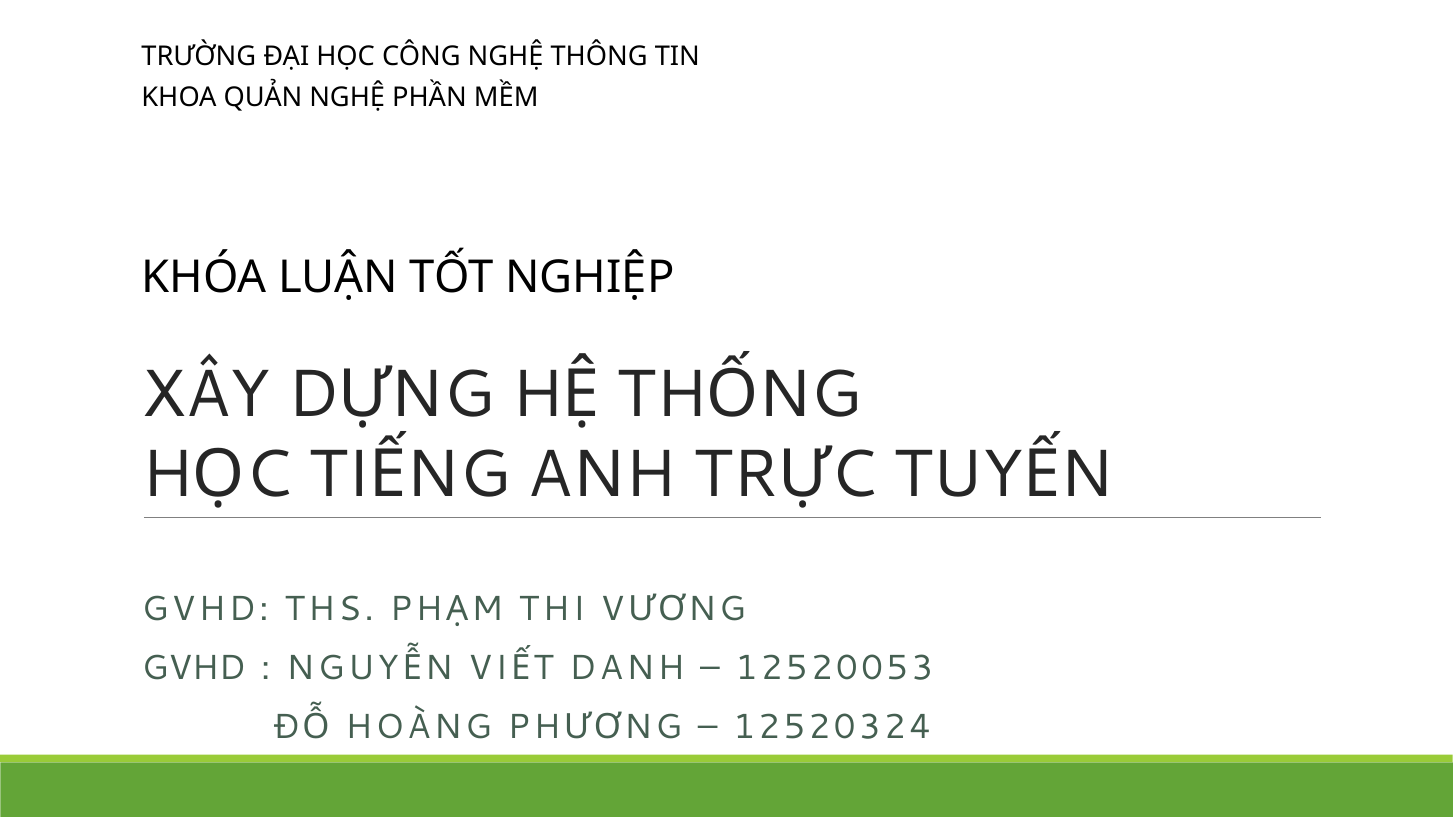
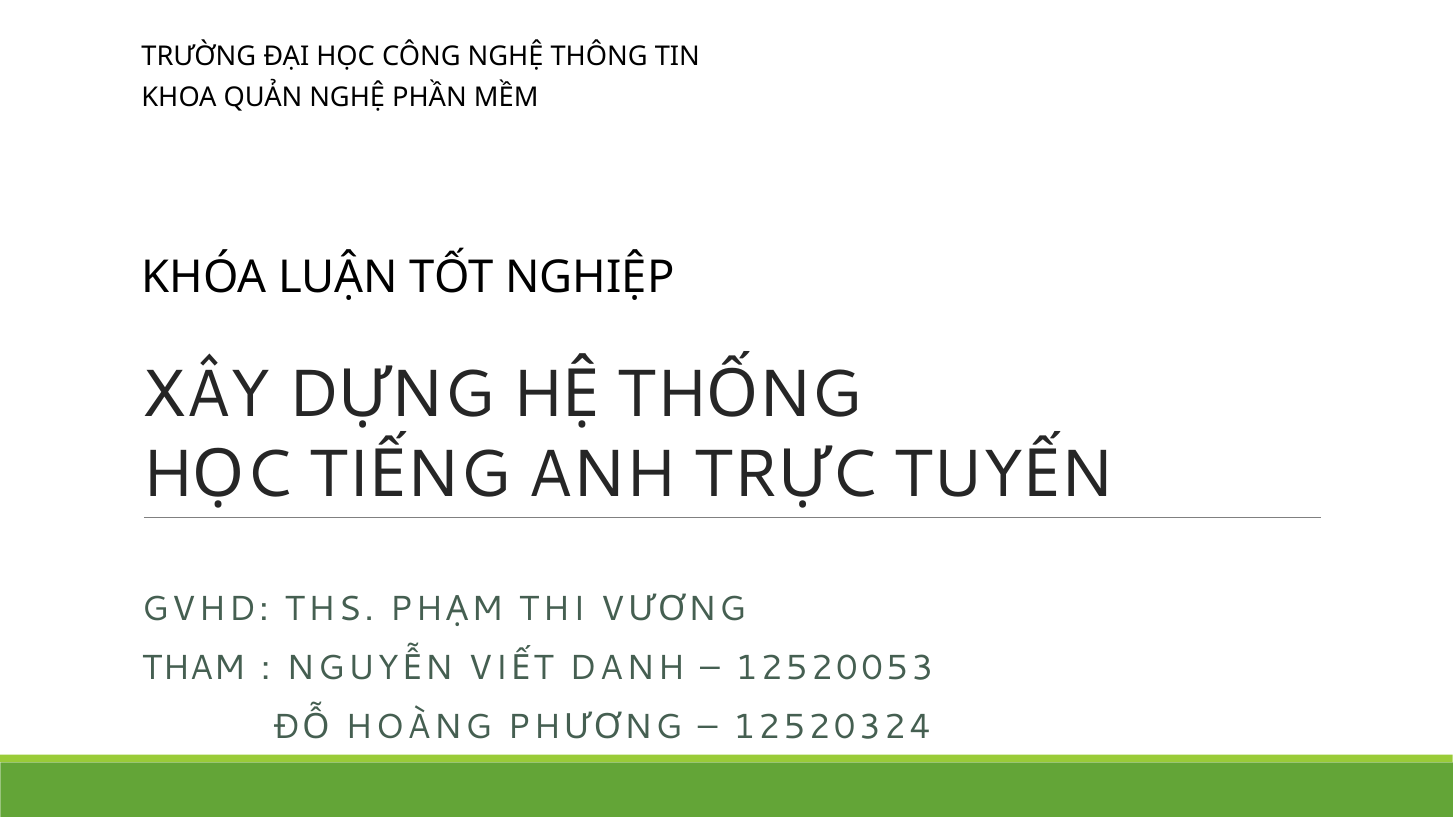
GVHD: GVHD -> THAM (193, 668)
